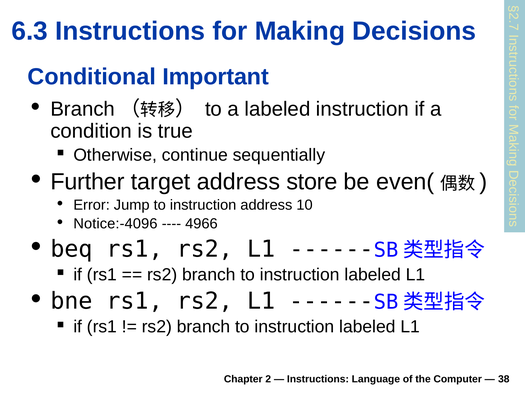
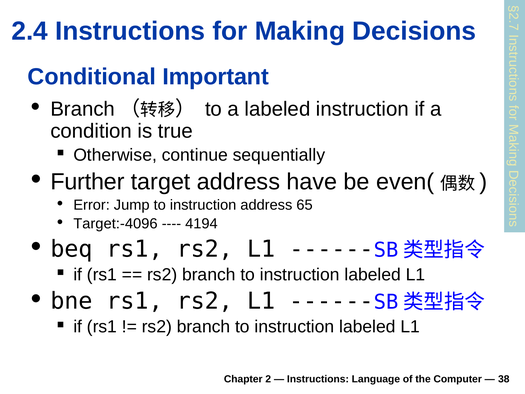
6.3: 6.3 -> 2.4 (30, 31)
store: store -> have (312, 182)
10: 10 -> 65 (305, 205)
Notice:-4096: Notice:-4096 -> Target:-4096 (115, 224)
4966: 4966 -> 4194 (201, 224)
